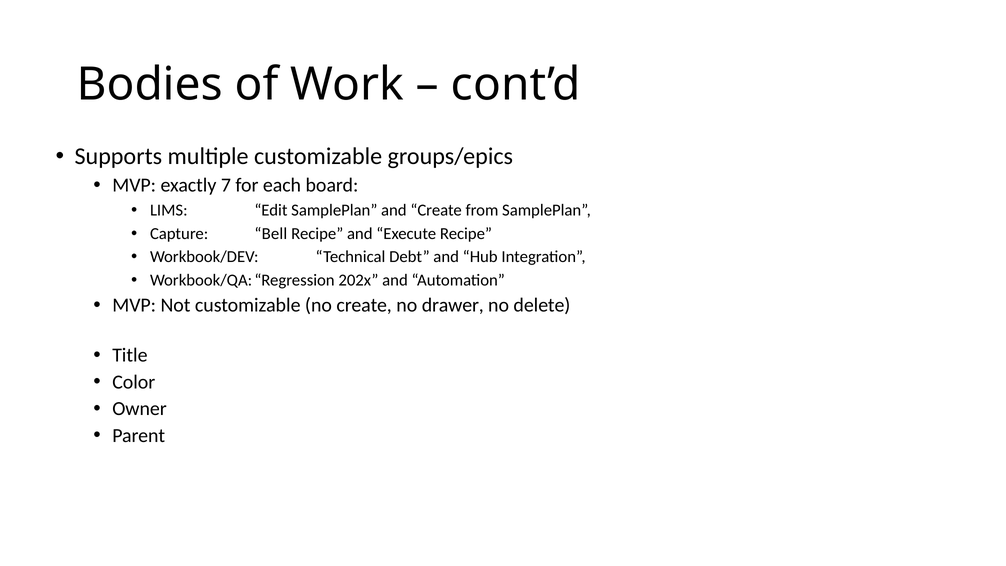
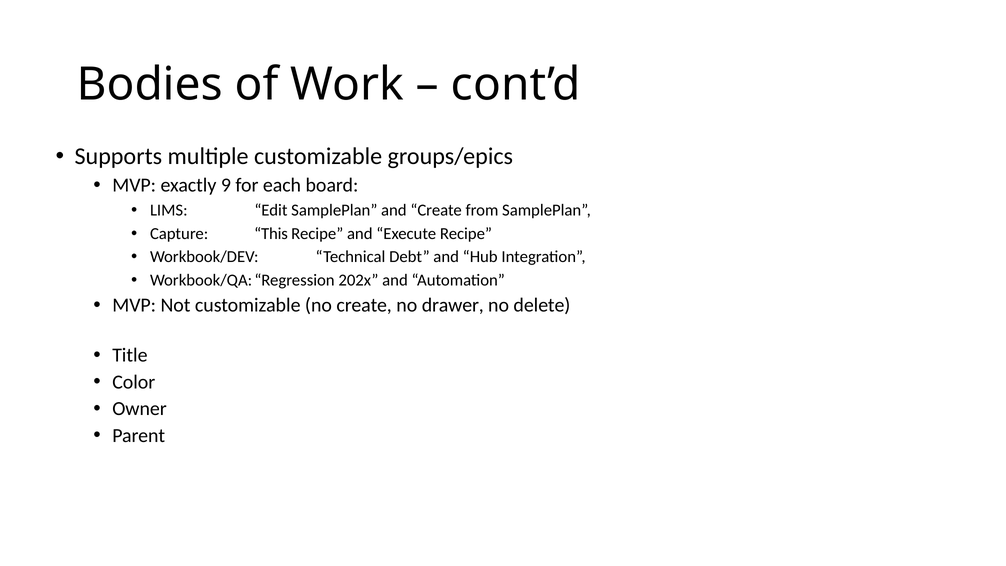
7: 7 -> 9 (226, 185)
Bell: Bell -> This (271, 234)
